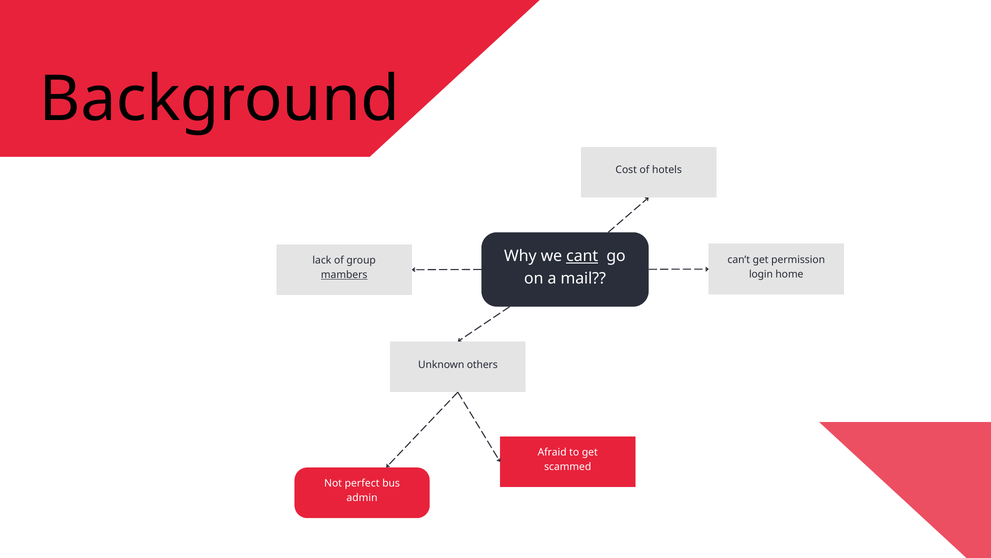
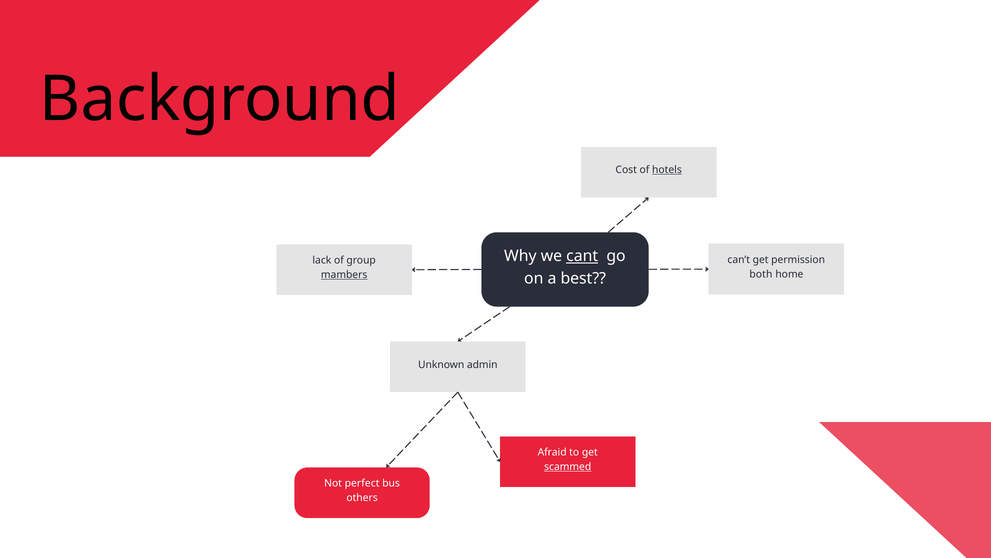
hotels underline: none -> present (667, 170)
login: login -> both (761, 274)
mail: mail -> best (583, 278)
others: others -> admin (482, 364)
scammed underline: none -> present (568, 466)
admin: admin -> others (362, 497)
